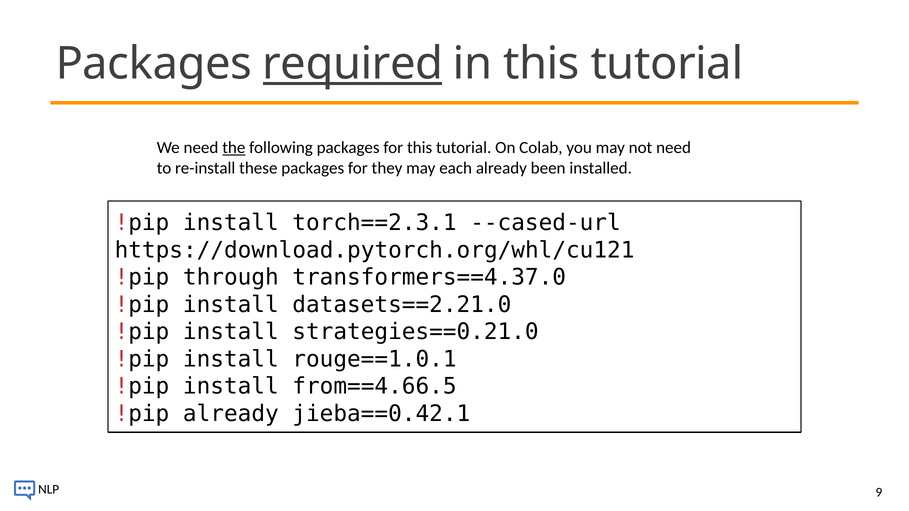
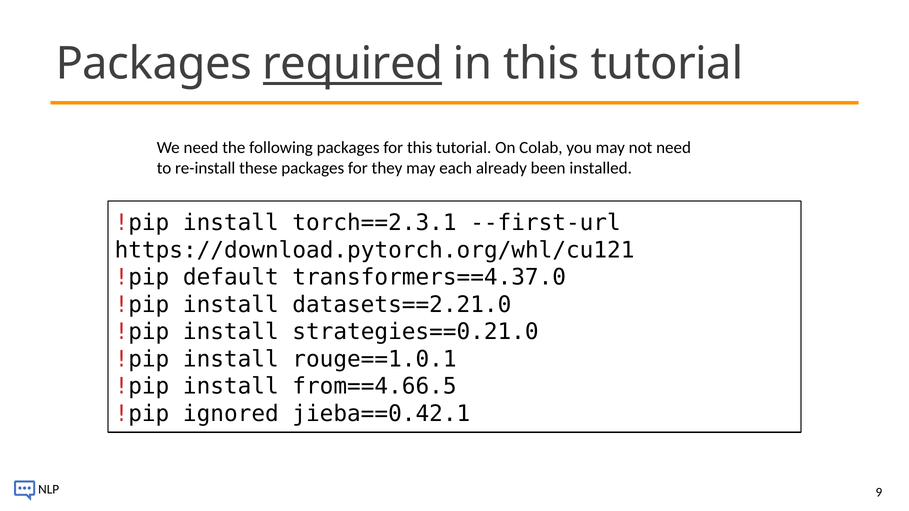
the underline: present -> none (234, 148)
--cased-url: --cased-url -> --first-url (545, 223)
through: through -> default (231, 277)
!pip already: already -> ignored (231, 414)
